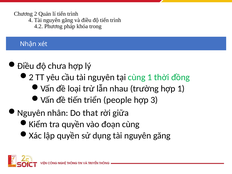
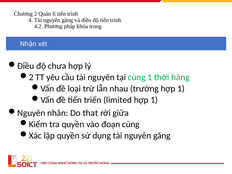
đồng: đồng -> hàng (180, 77)
people: people -> limited (118, 100)
3: 3 -> 1 (154, 100)
